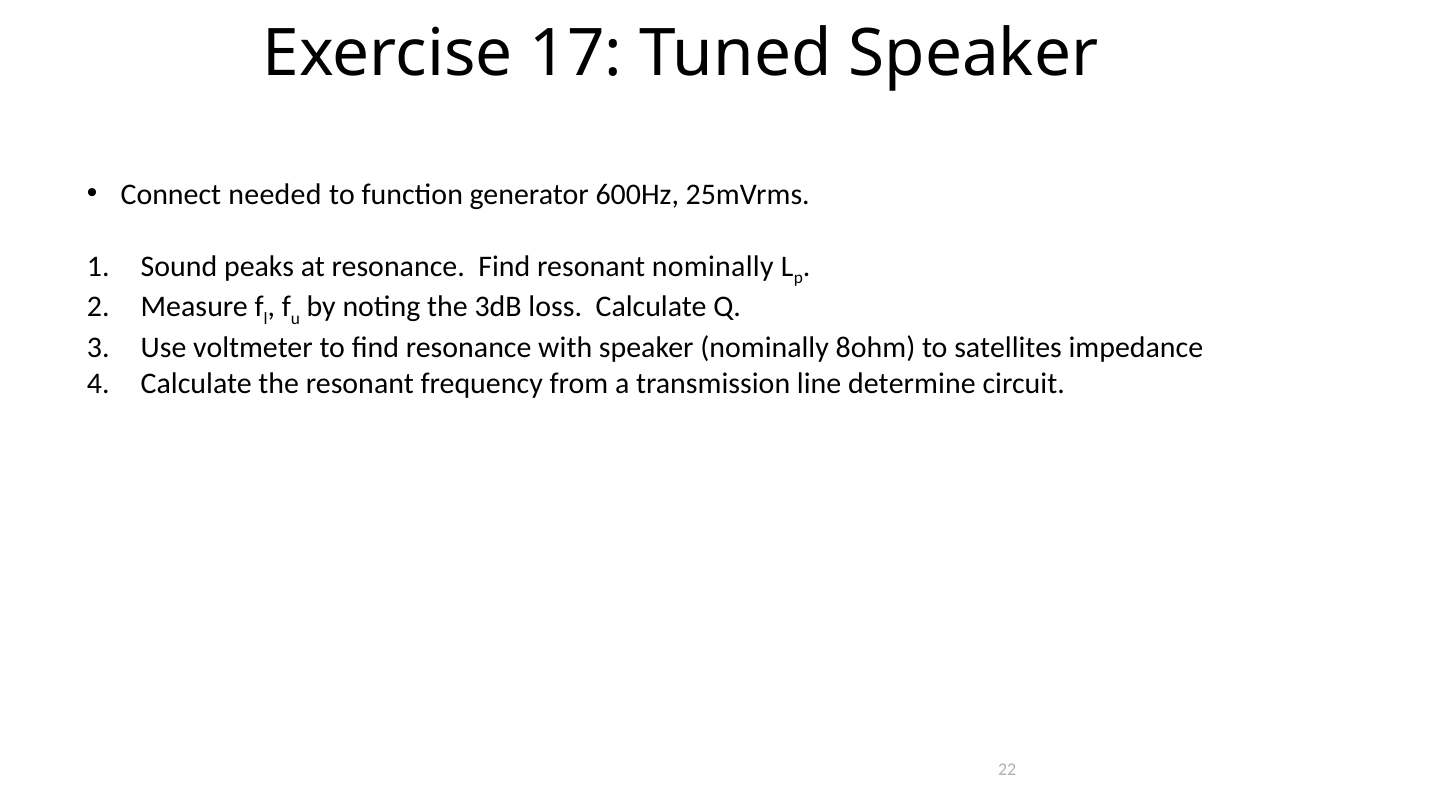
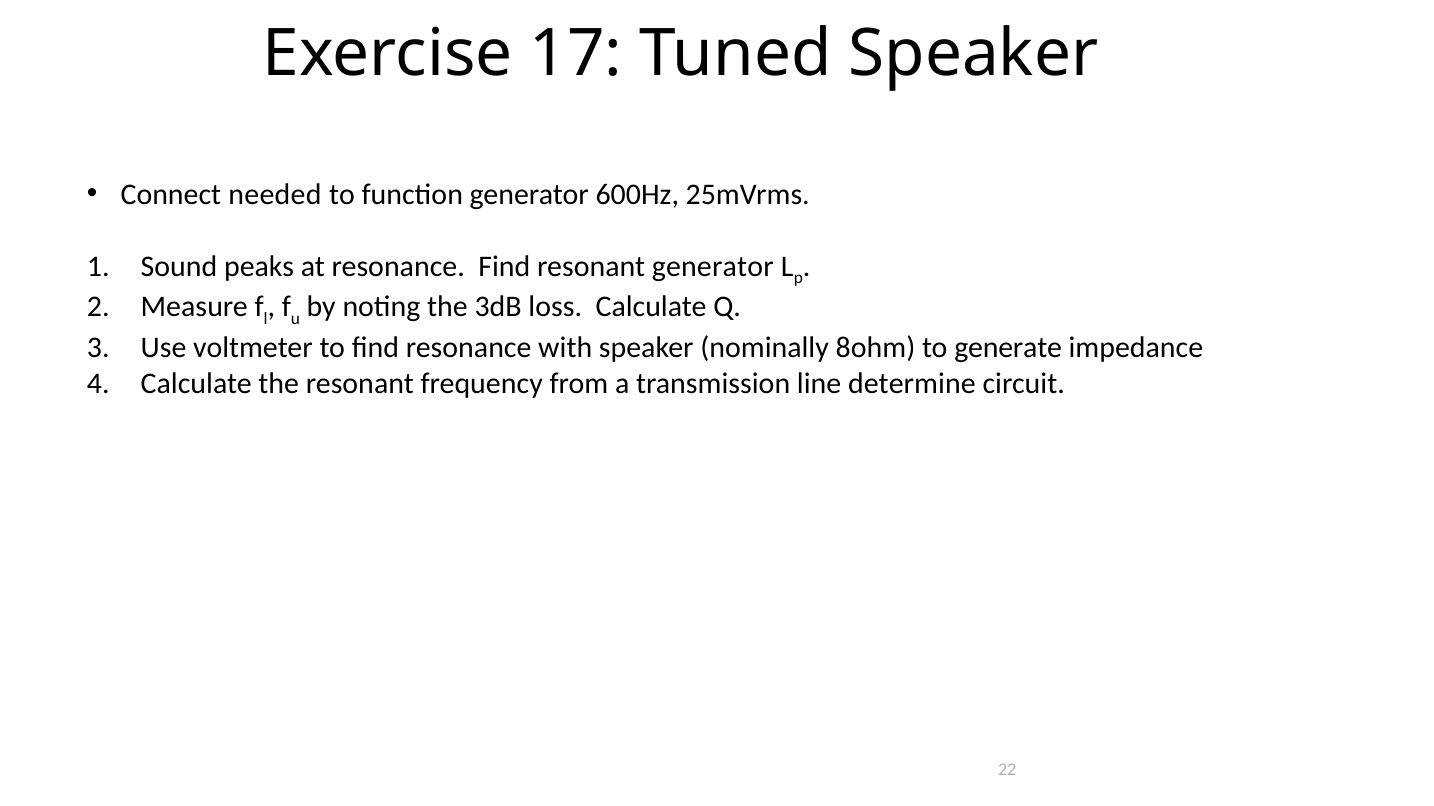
resonant nominally: nominally -> generator (713, 267)
satellites: satellites -> generate (1008, 348)
